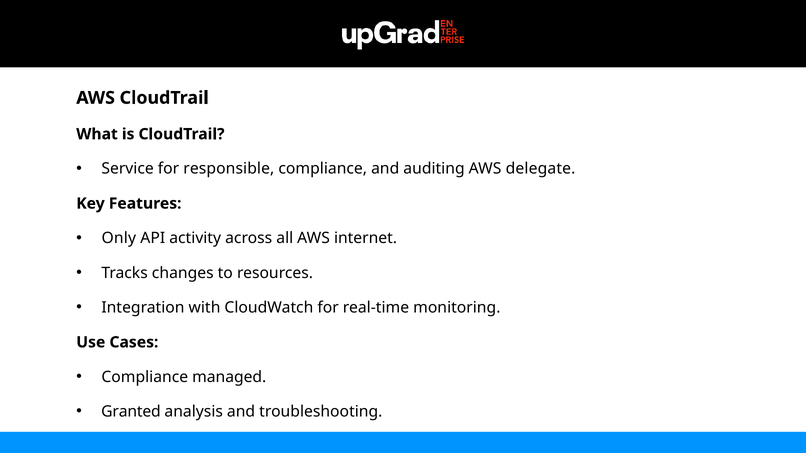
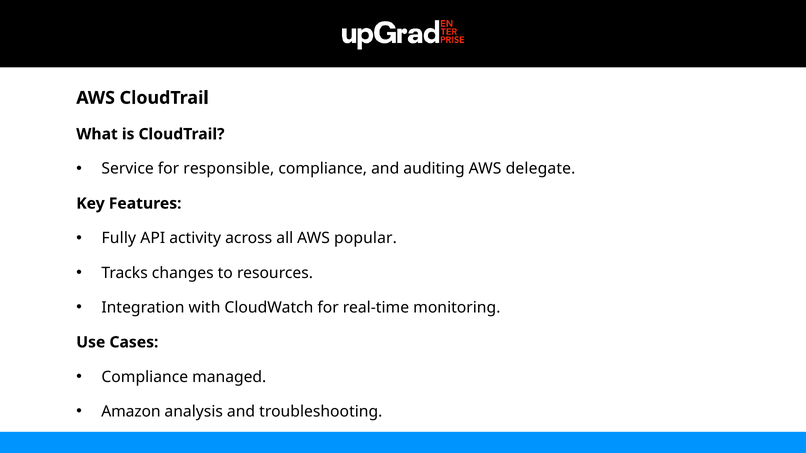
Only: Only -> Fully (119, 238)
internet: internet -> popular (365, 238)
Granted: Granted -> Amazon (131, 412)
